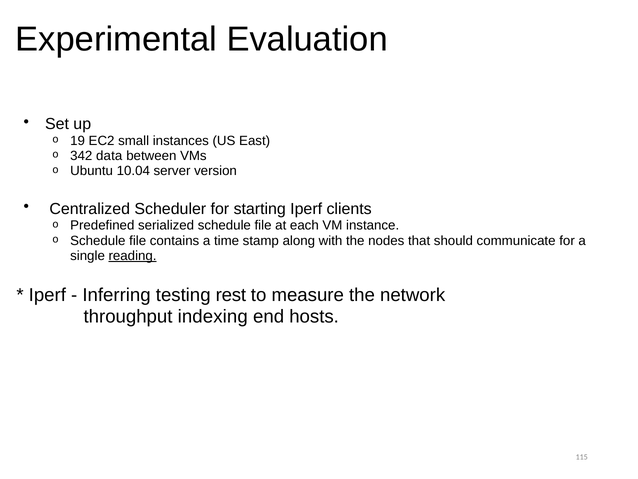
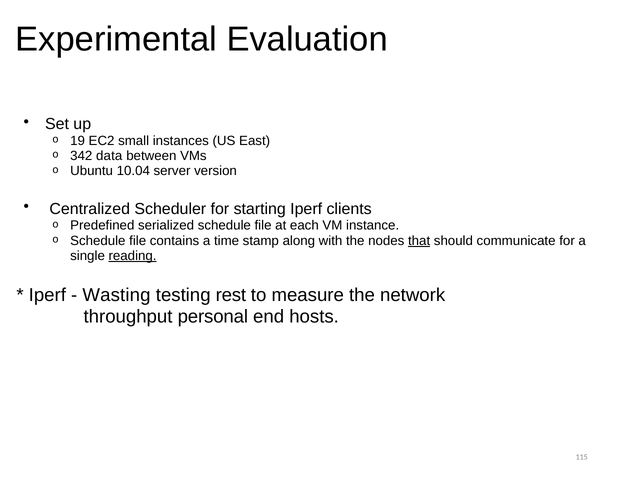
that underline: none -> present (419, 240)
Inferring: Inferring -> Wasting (116, 295)
indexing: indexing -> personal (213, 316)
